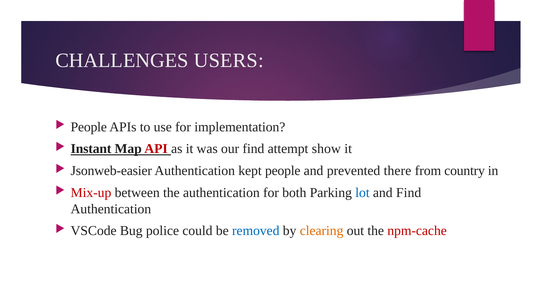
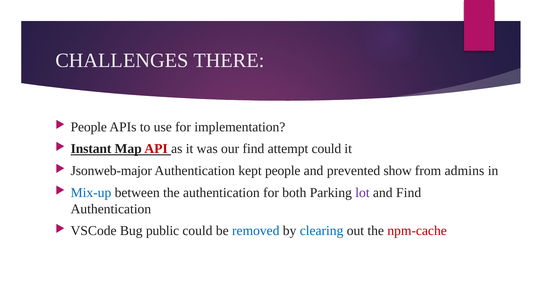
USERS: USERS -> THERE (229, 60)
attempt show: show -> could (326, 149)
Jsonweb-easier: Jsonweb-easier -> Jsonweb-major (111, 171)
there: there -> show (398, 171)
country: country -> admins (464, 171)
Mix-up colour: red -> blue (91, 193)
lot colour: blue -> purple (362, 193)
police: police -> public (163, 231)
clearing colour: orange -> blue (322, 231)
